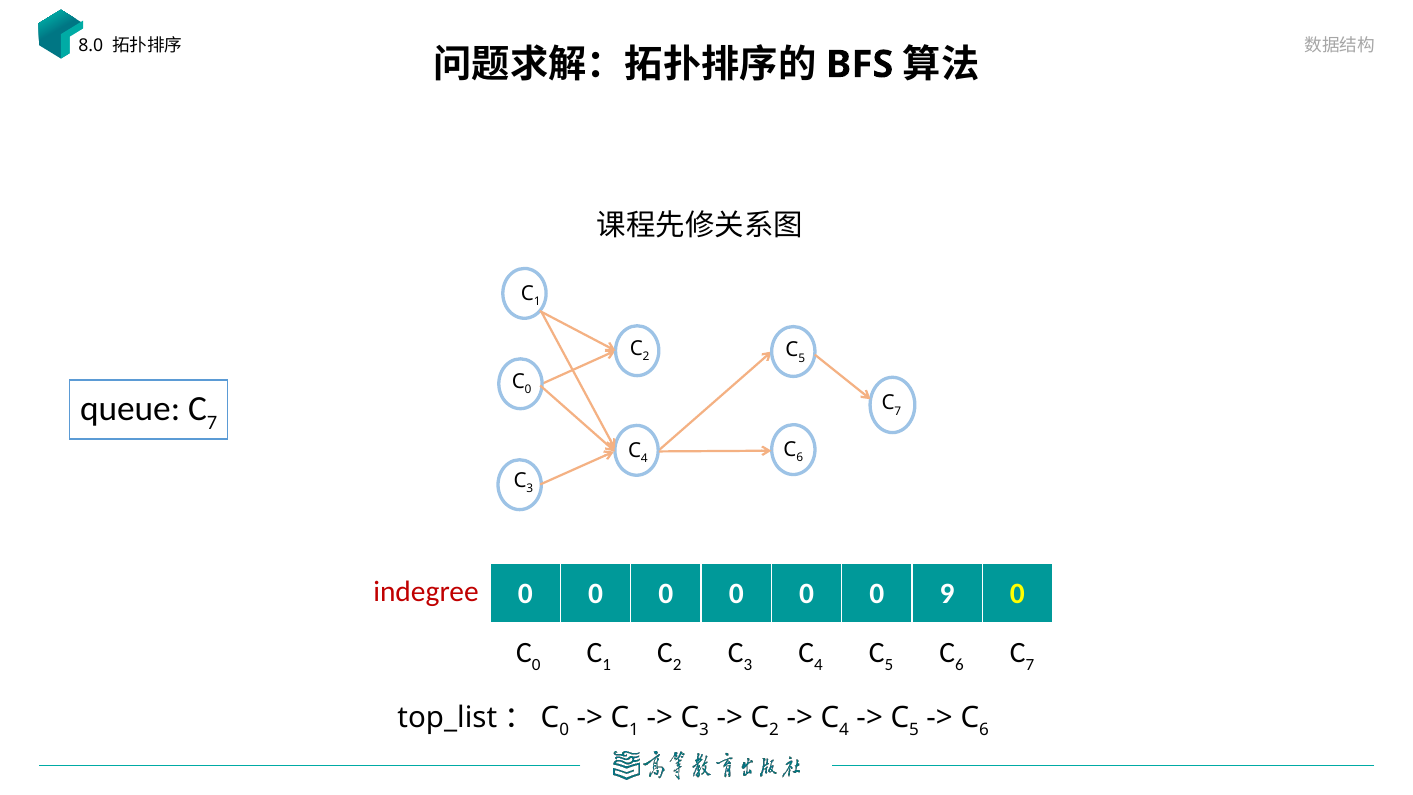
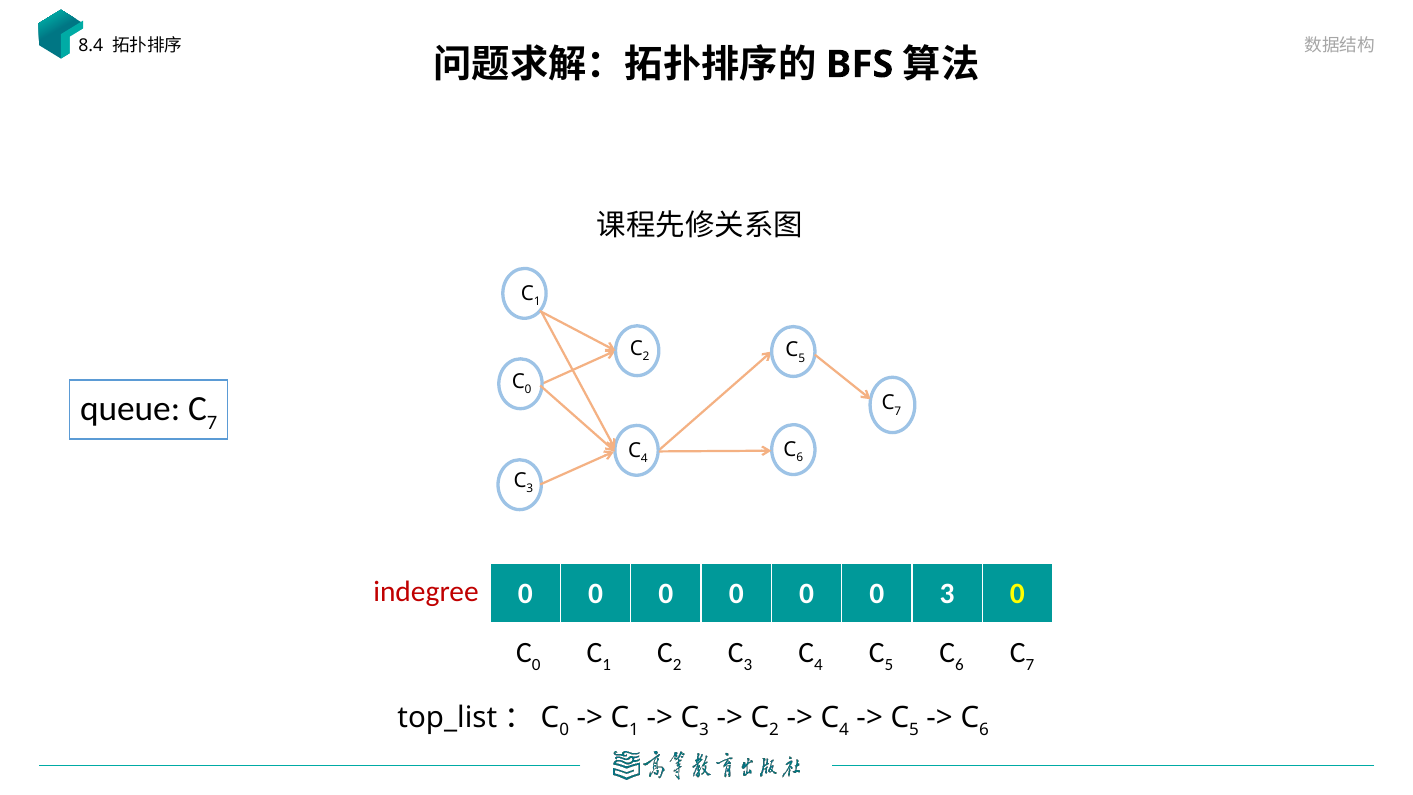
8.0: 8.0 -> 8.4 (91, 46)
0 9: 9 -> 3 (947, 594)
